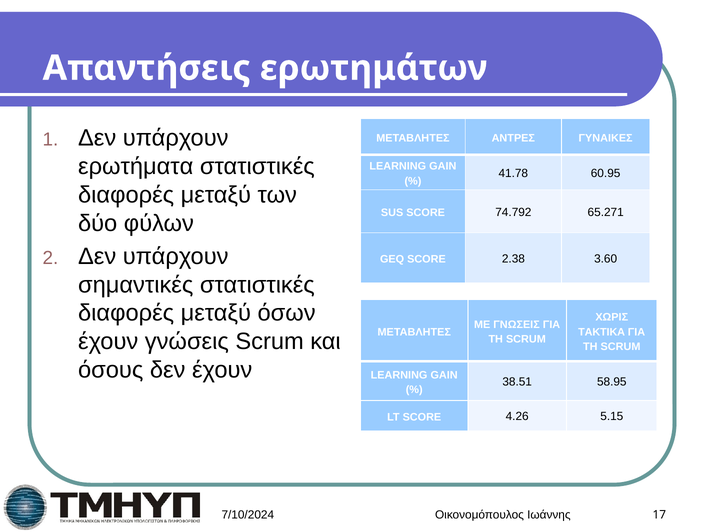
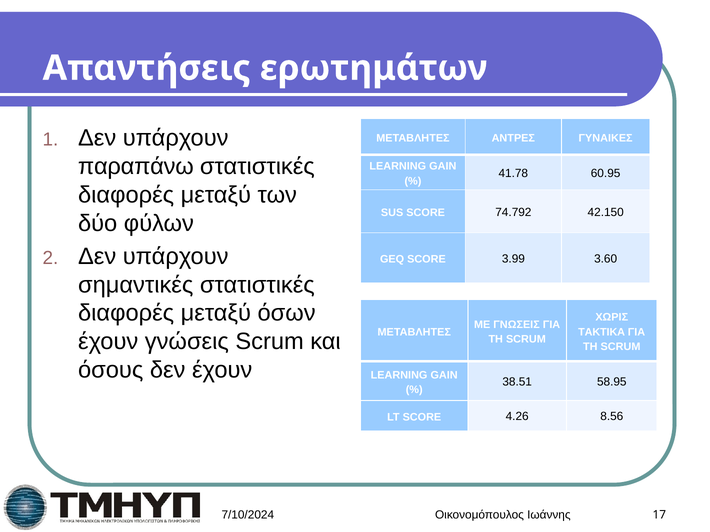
ερωτήματα: ερωτήματα -> παραπάνω (136, 167)
65.271: 65.271 -> 42.150 (606, 212)
2.38: 2.38 -> 3.99 (513, 259)
5.15: 5.15 -> 8.56 (612, 417)
